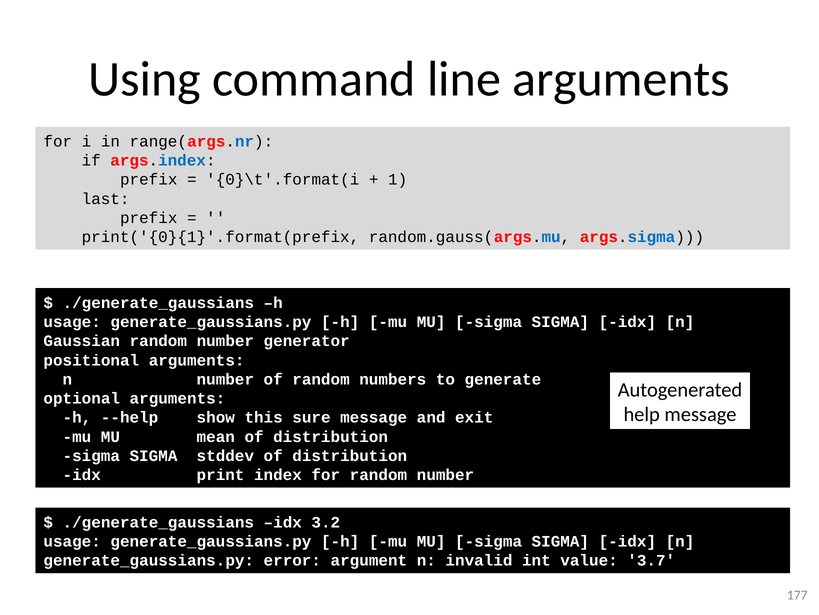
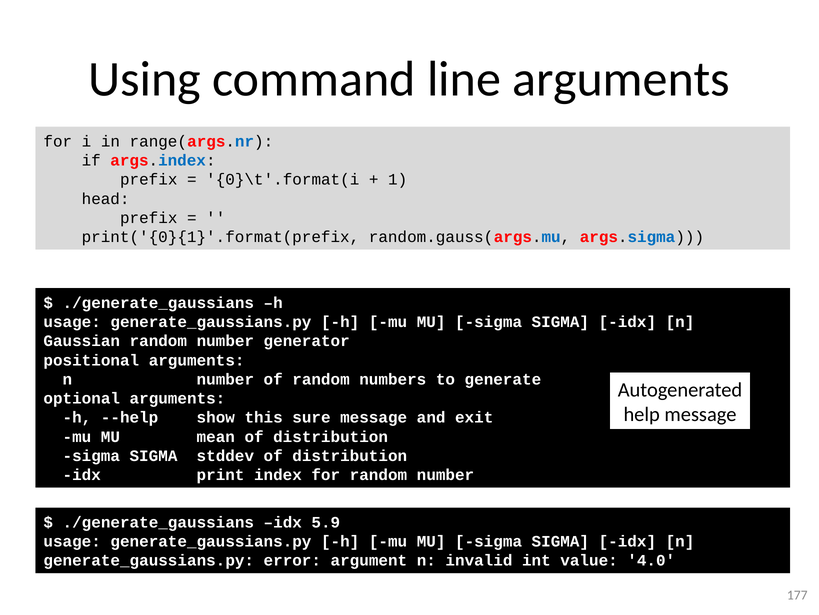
last: last -> head (106, 199)
3.2: 3.2 -> 5.9 (326, 522)
3.7: 3.7 -> 4.0 (651, 560)
